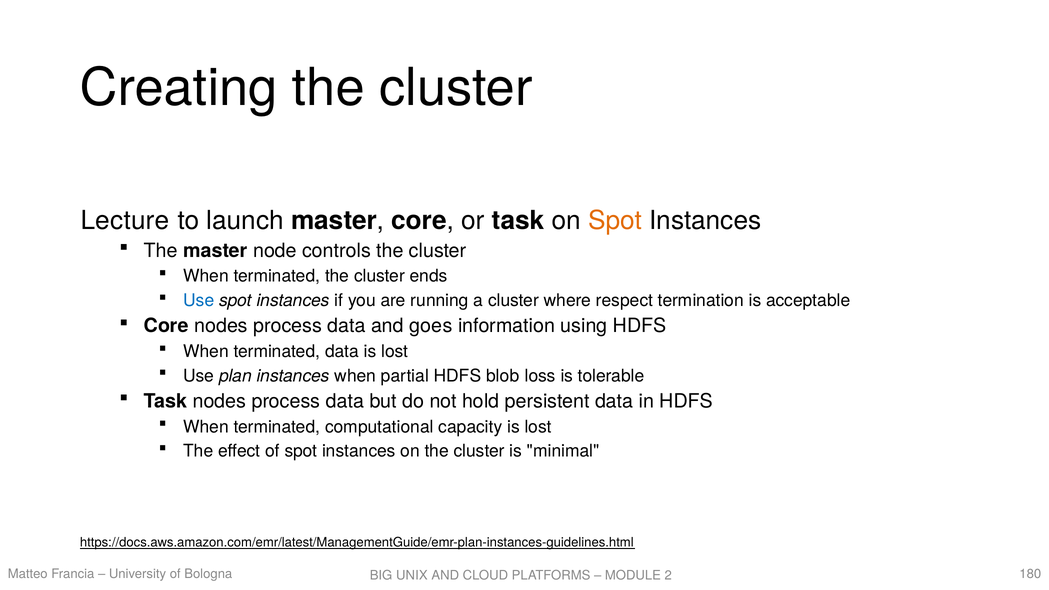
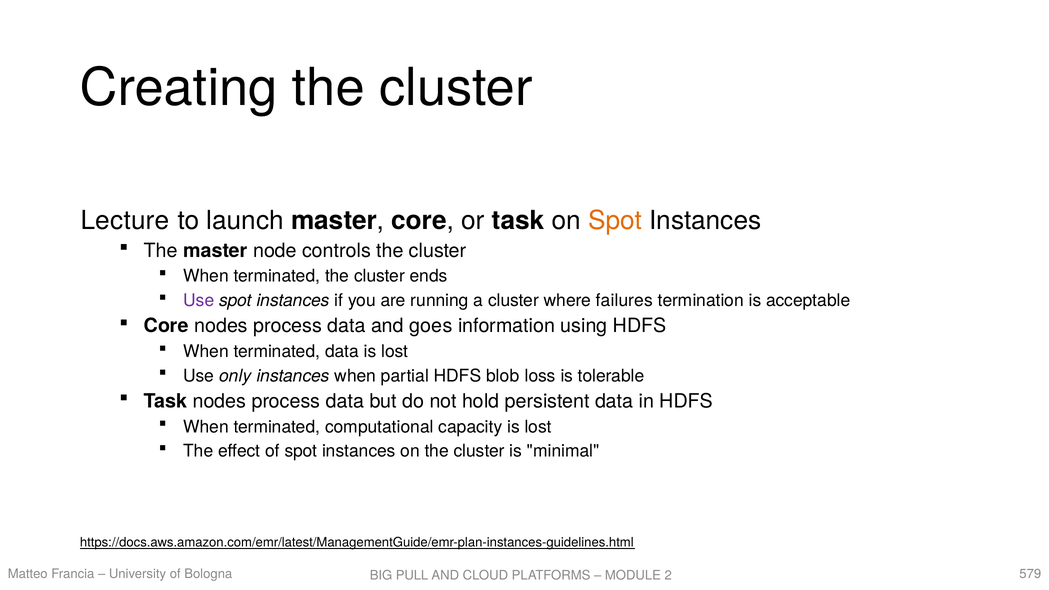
Use colour: blue -> purple (199, 300)
respect: respect -> failures (624, 300)
plan: plan -> only (235, 376)
180: 180 -> 579 (1030, 574)
UNIX: UNIX -> PULL (412, 575)
